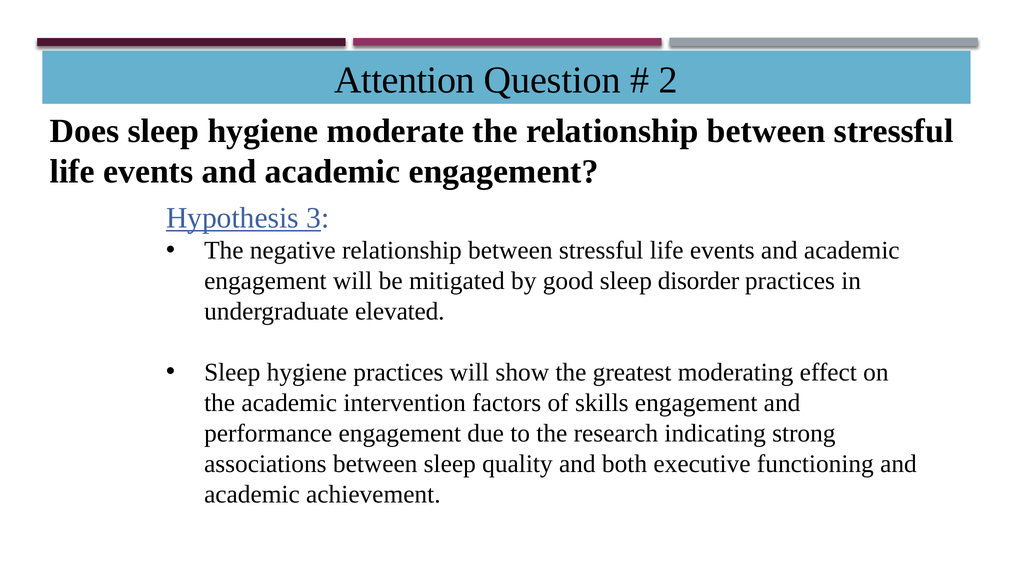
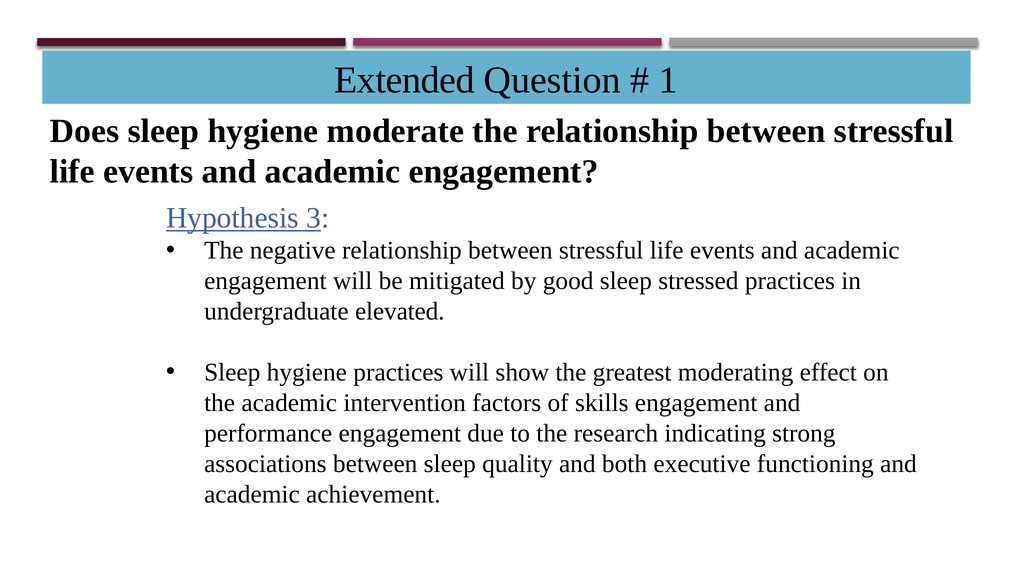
Attention: Attention -> Extended (405, 80)
2: 2 -> 1 (668, 80)
disorder: disorder -> stressed (698, 281)
